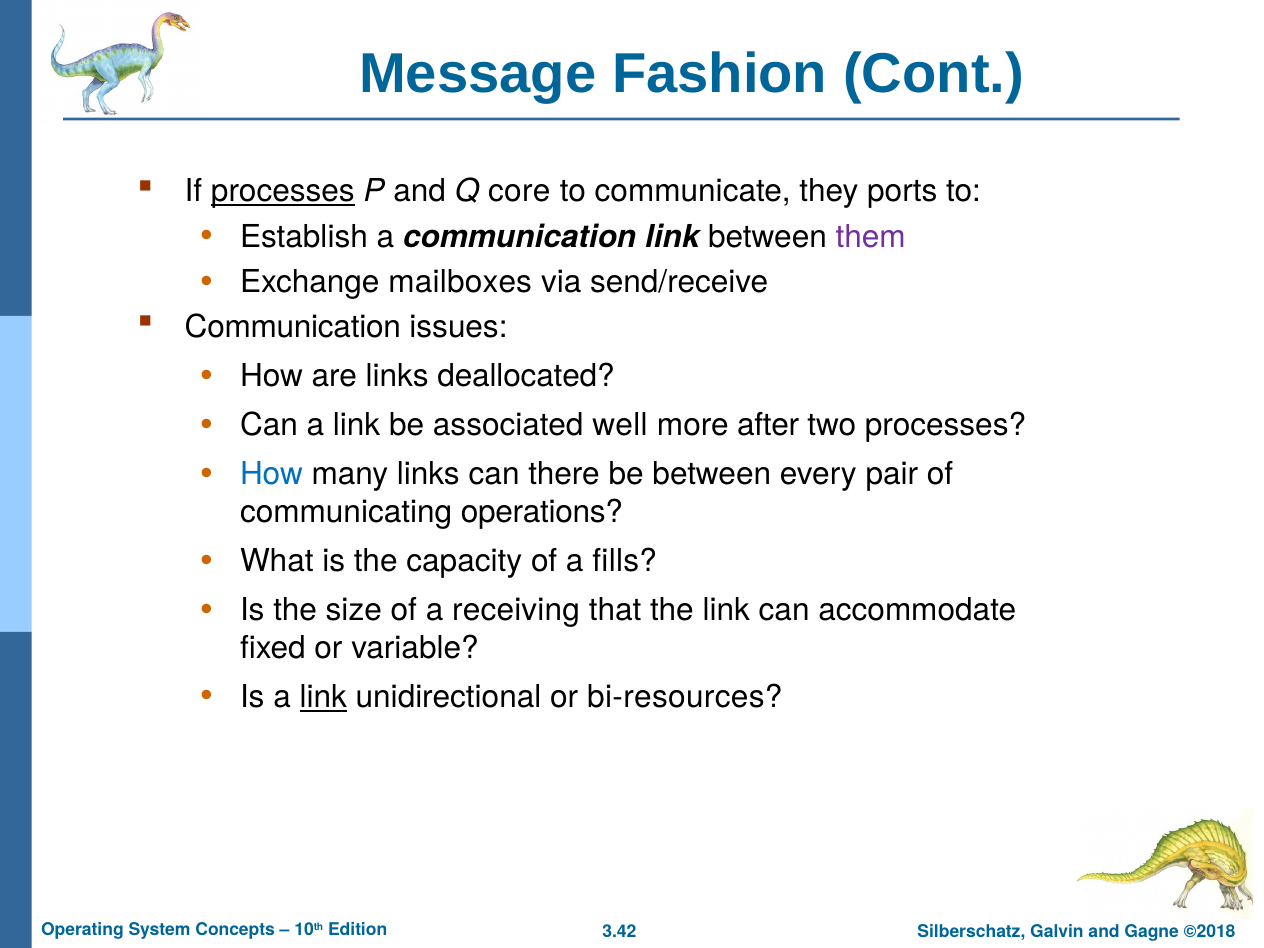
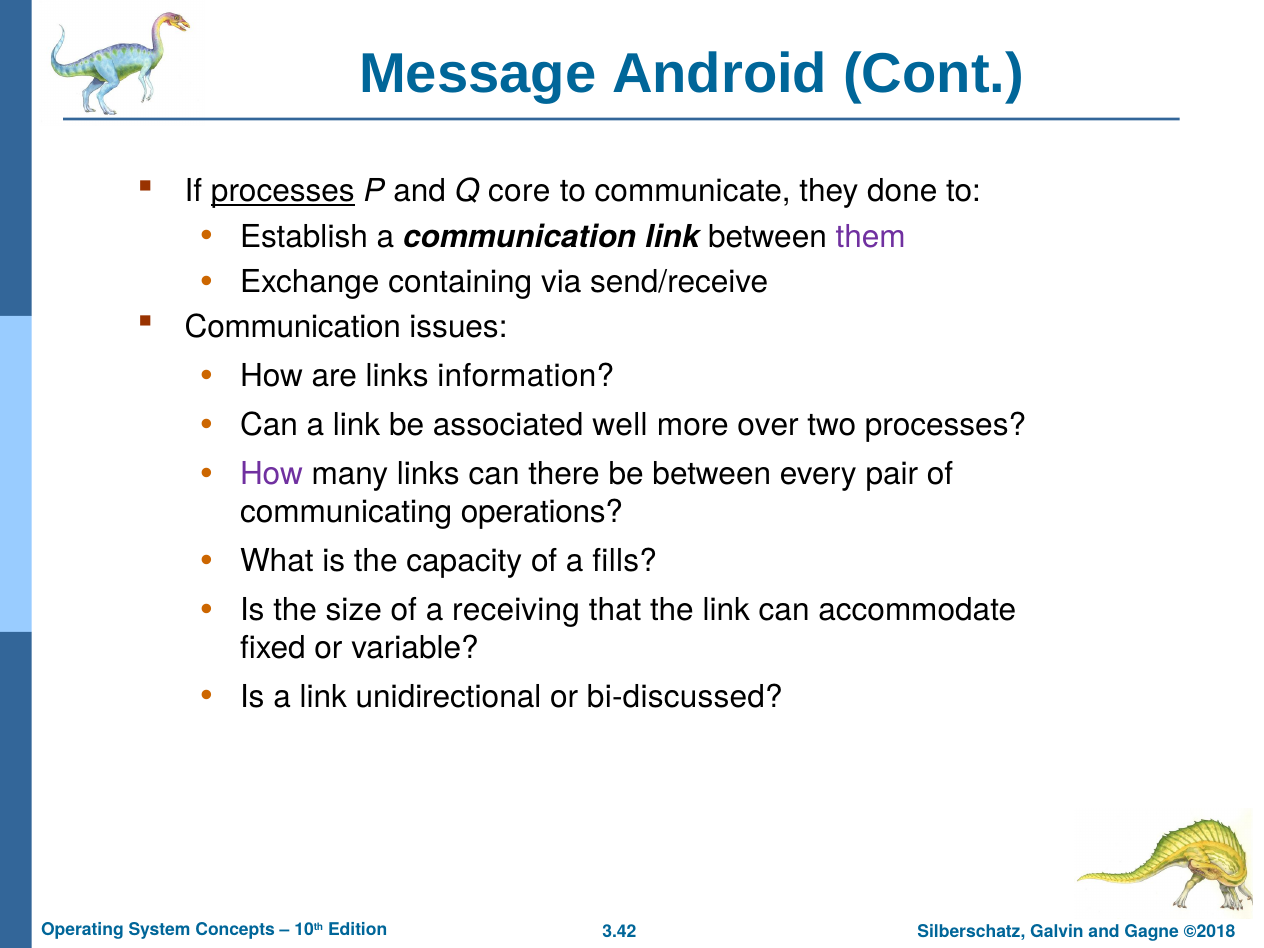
Fashion: Fashion -> Android (720, 74)
ports: ports -> done (902, 192)
mailboxes: mailboxes -> containing (460, 282)
deallocated: deallocated -> information (526, 377)
after: after -> over (768, 426)
How colour: blue -> purple (271, 474)
link underline: present -> none (323, 697)
bi-resources: bi-resources -> bi-discussed (685, 697)
